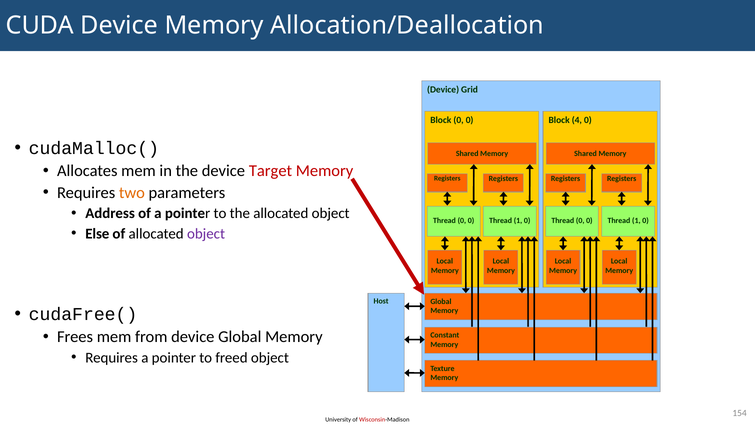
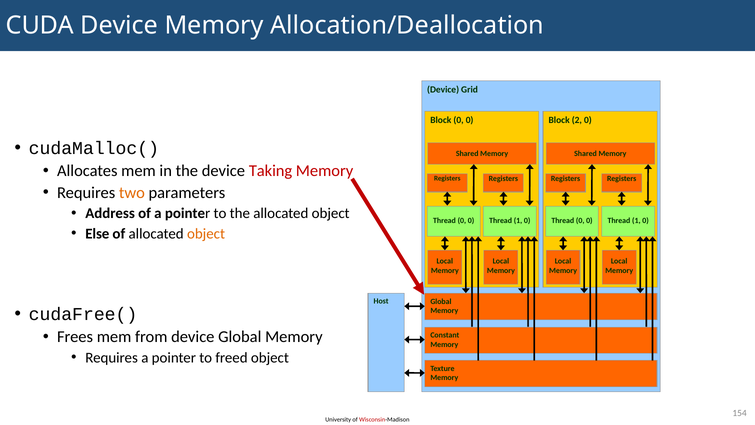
4: 4 -> 2 (577, 120)
Target: Target -> Taking (271, 171)
object colour: purple -> orange (206, 233)
